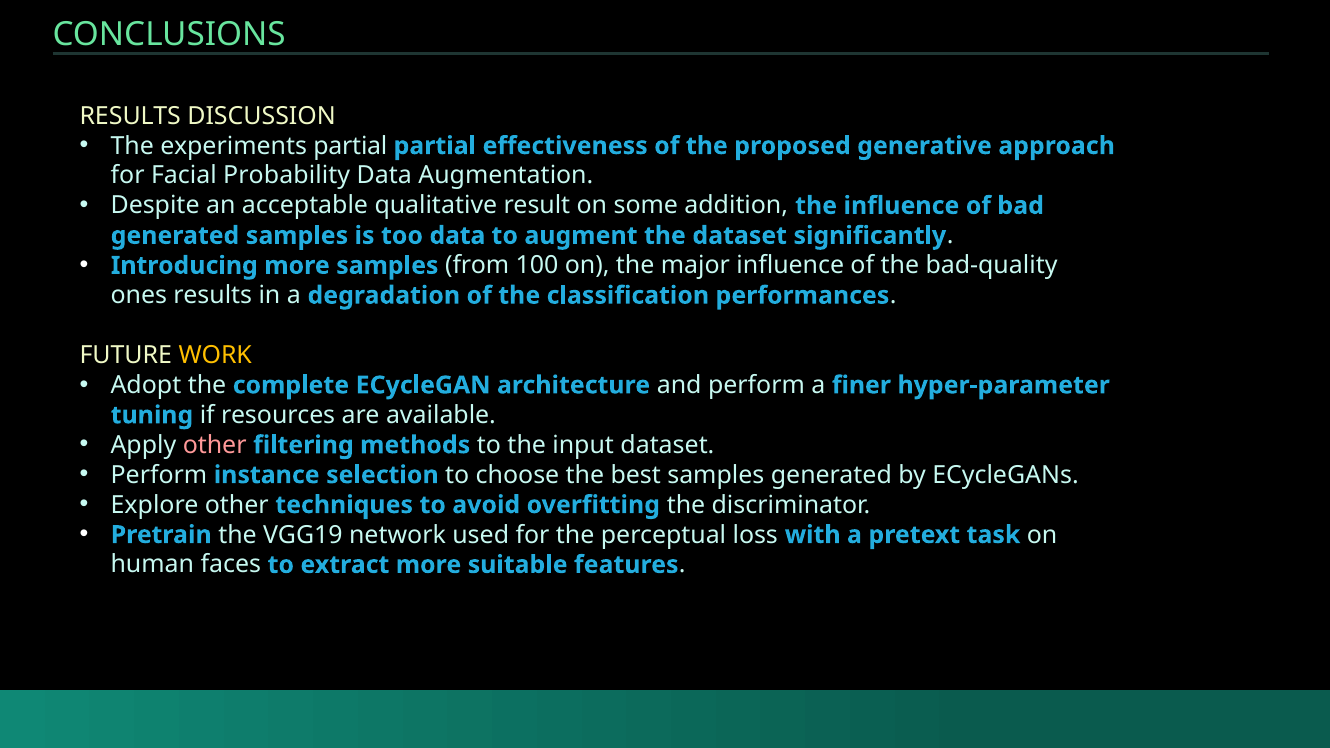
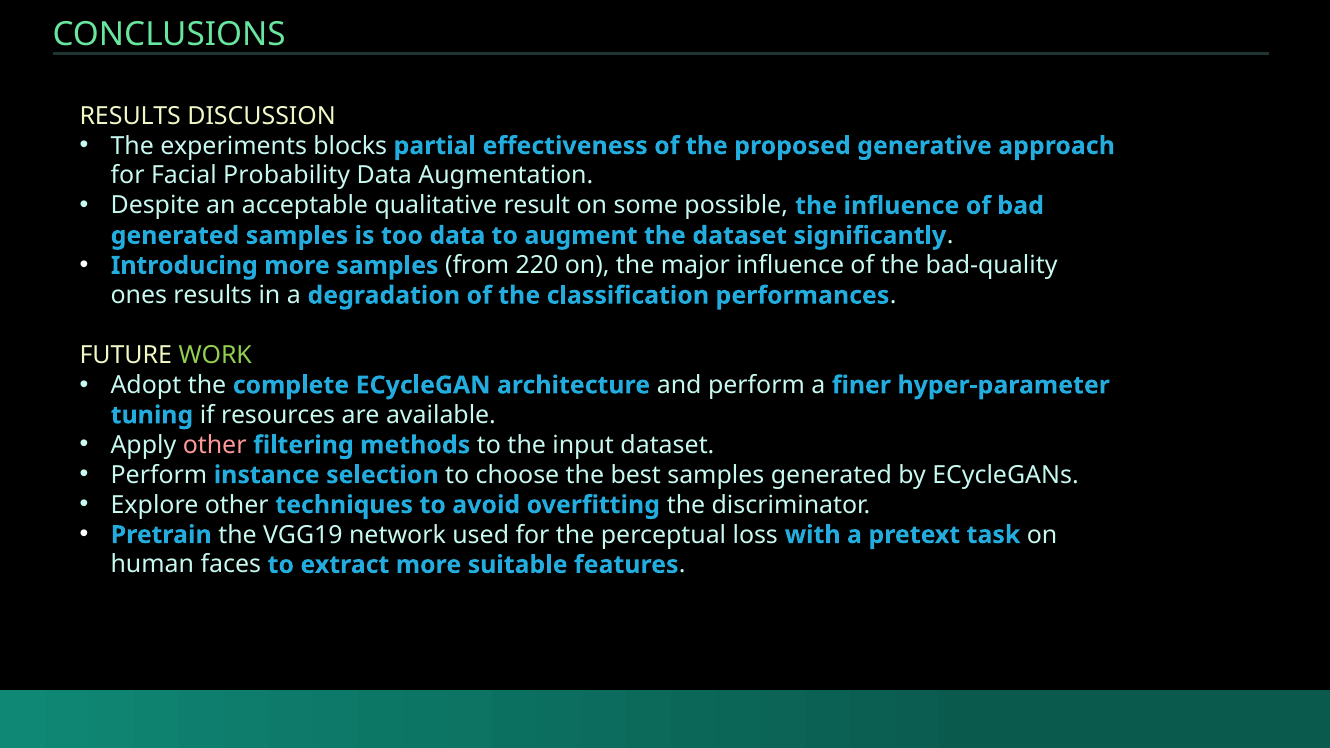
experiments partial: partial -> blocks (350, 146)
addition: addition -> possible (736, 206)
100: 100 -> 220 (537, 266)
WORK colour: yellow -> light green (215, 355)
